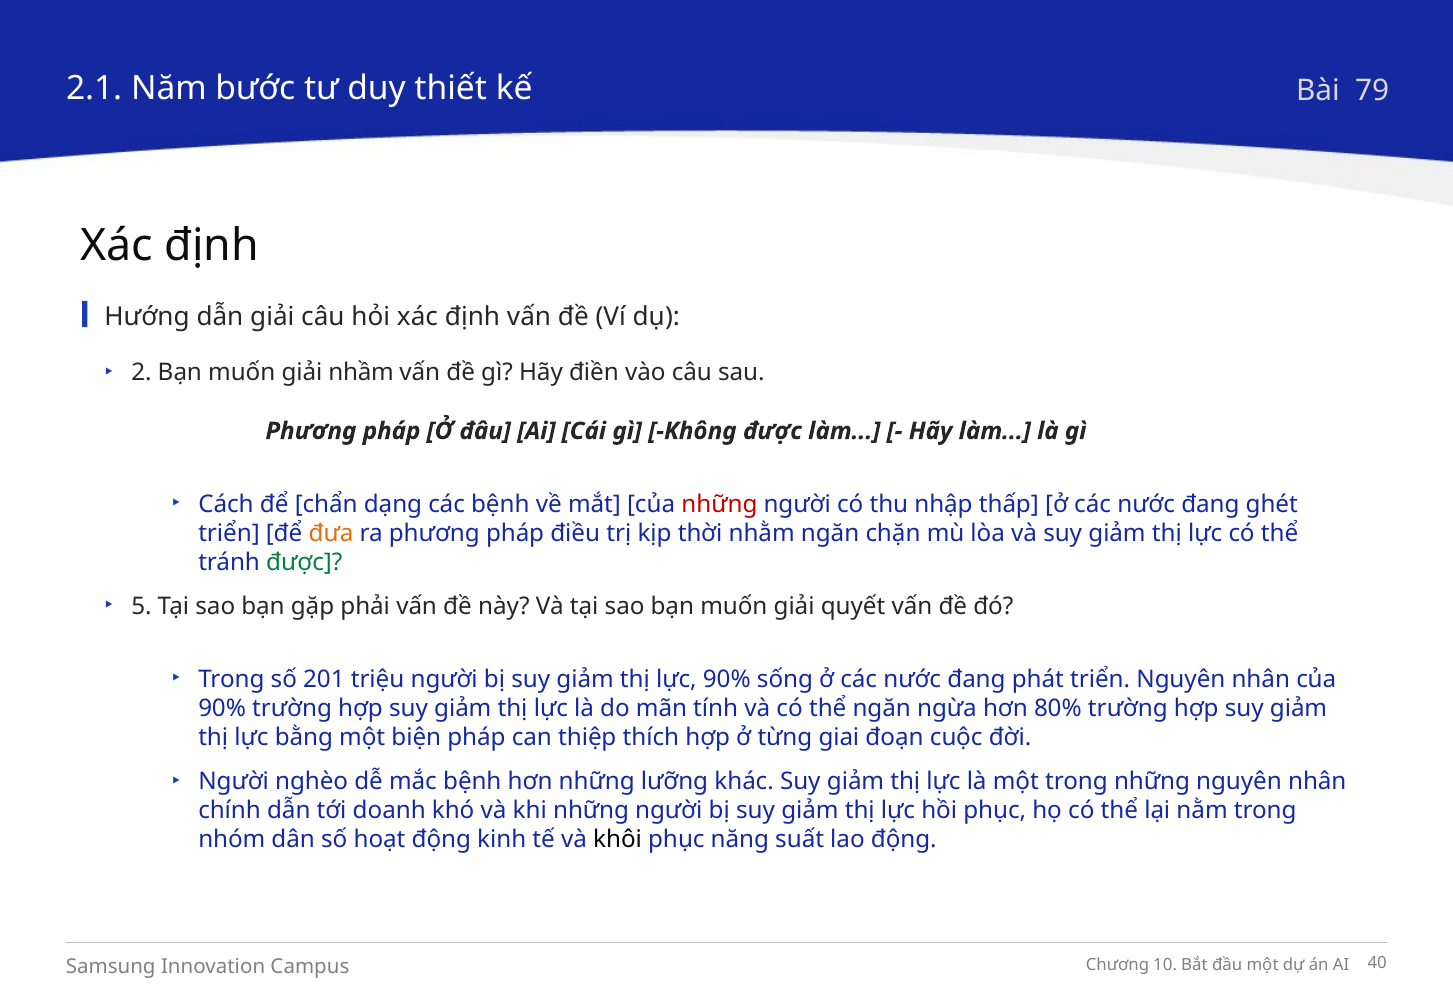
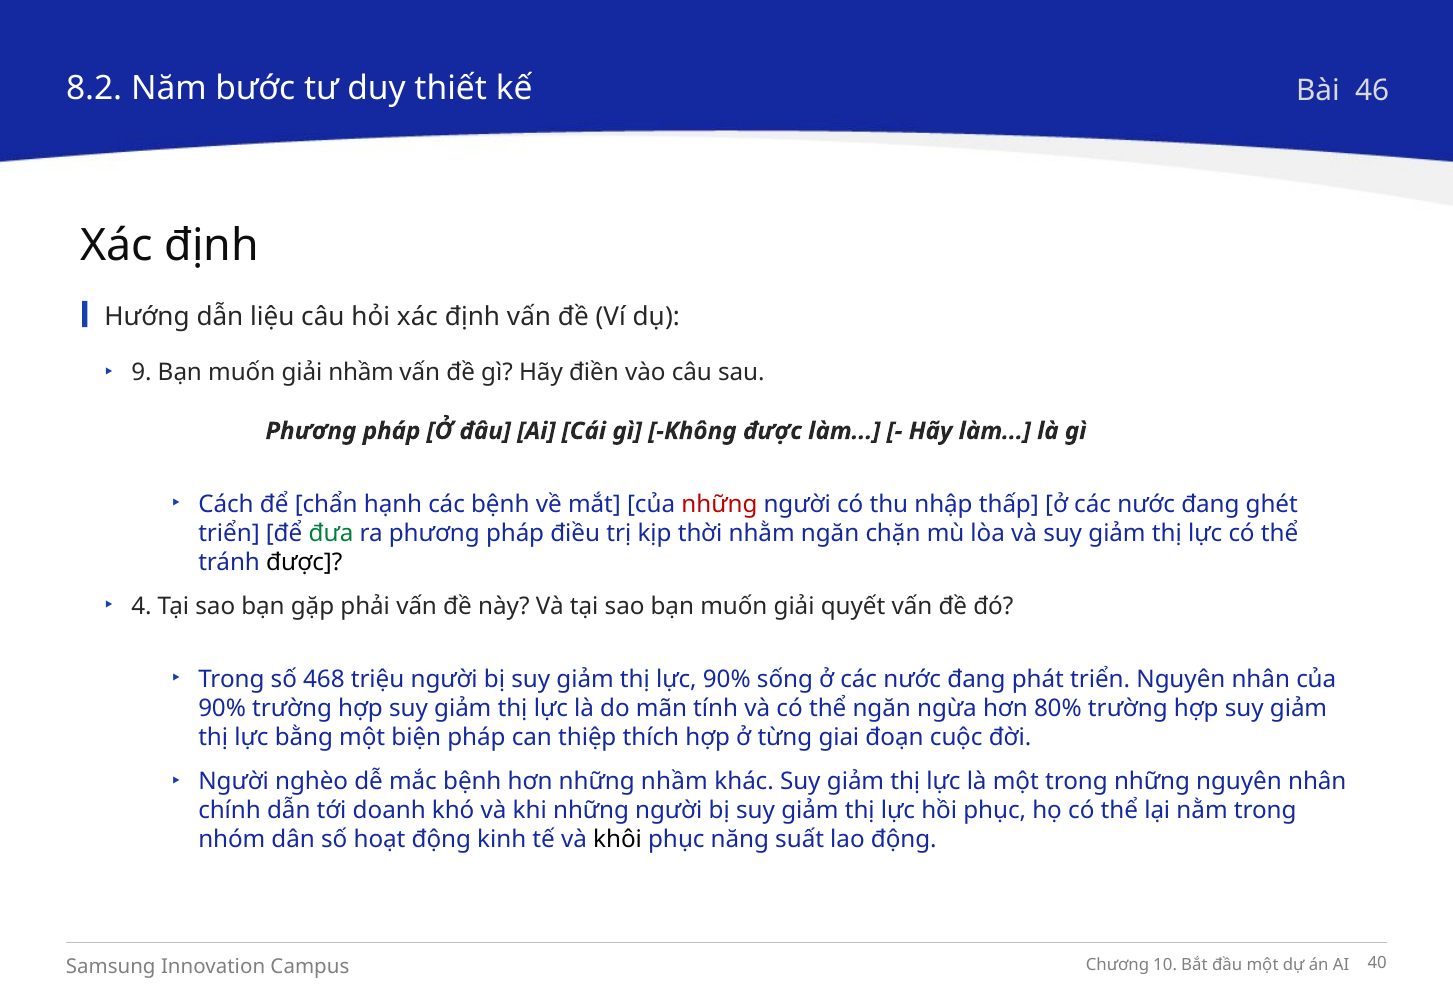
2.1: 2.1 -> 8.2 (94, 88)
79: 79 -> 46 (1372, 90)
dẫn giải: giải -> liệu (272, 317)
2: 2 -> 9 (141, 373)
dạng: dạng -> hạnh (393, 504)
đưa colour: orange -> green (331, 533)
được colour: green -> black (304, 562)
5: 5 -> 4 (141, 606)
201: 201 -> 468 (324, 680)
những lưỡng: lưỡng -> nhầm (674, 782)
